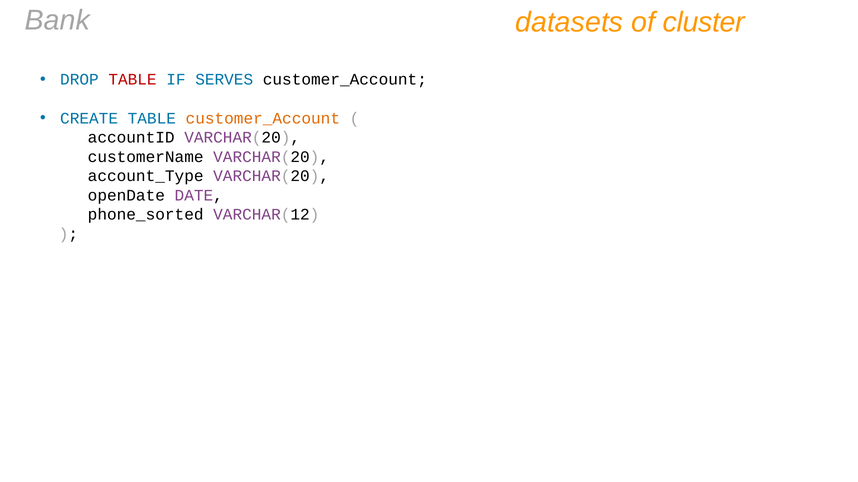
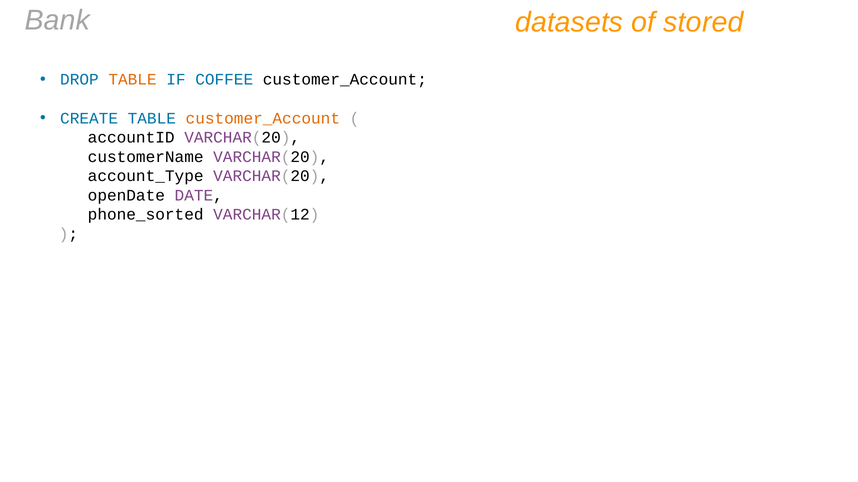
cluster: cluster -> stored (703, 22)
TABLE colour: red -> orange (133, 80)
SERVES: SERVES -> COFFEE (224, 80)
